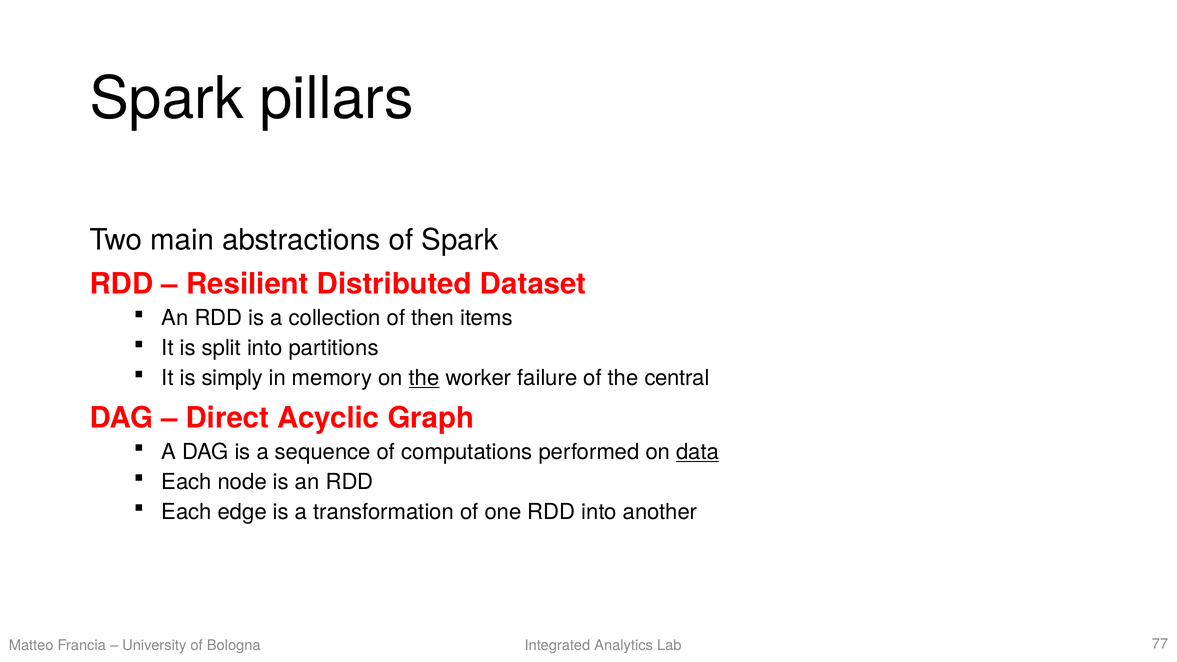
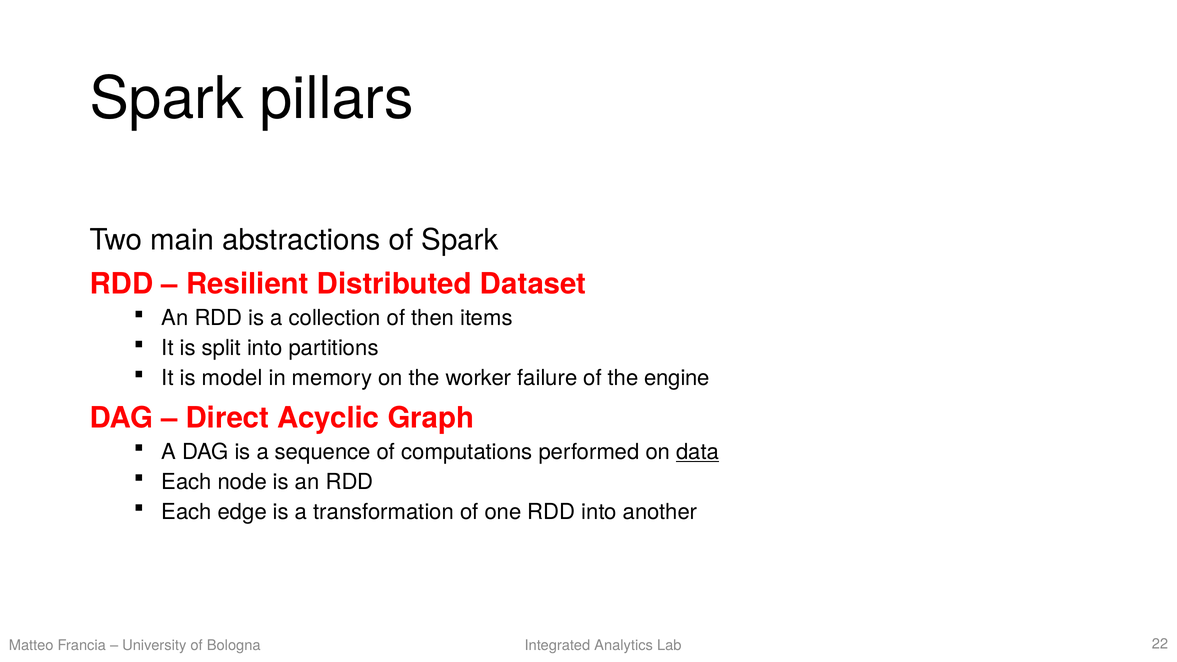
simply: simply -> model (232, 378)
the underline: present -> none (424, 378)
central: central -> engine (677, 378)
77: 77 -> 22 (1160, 644)
